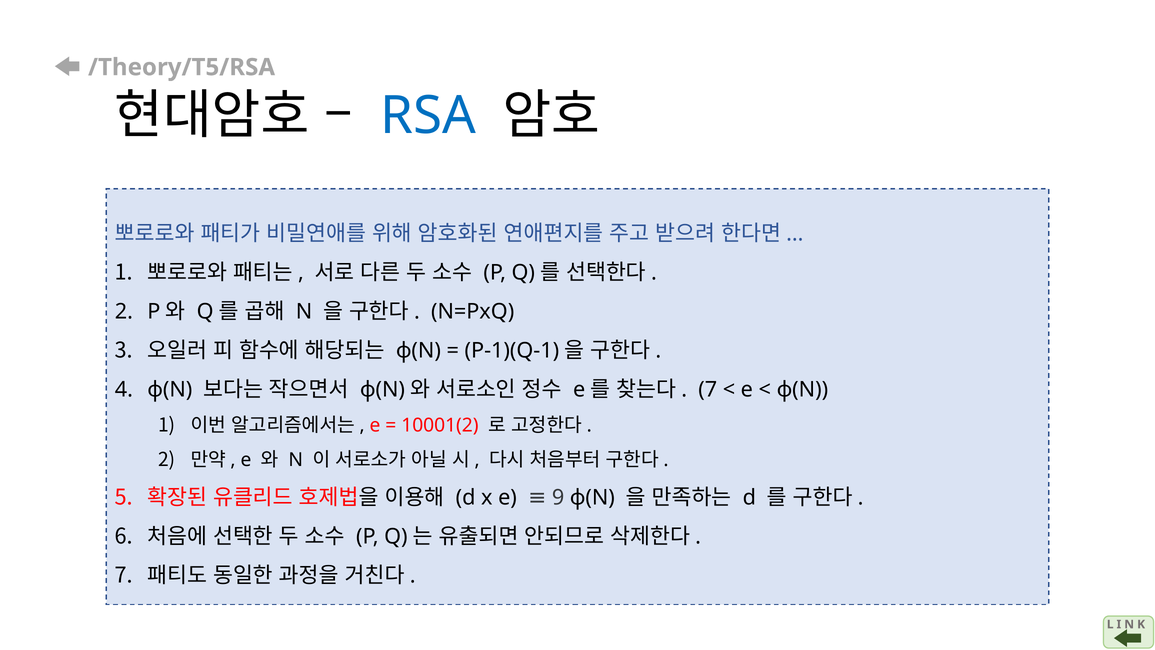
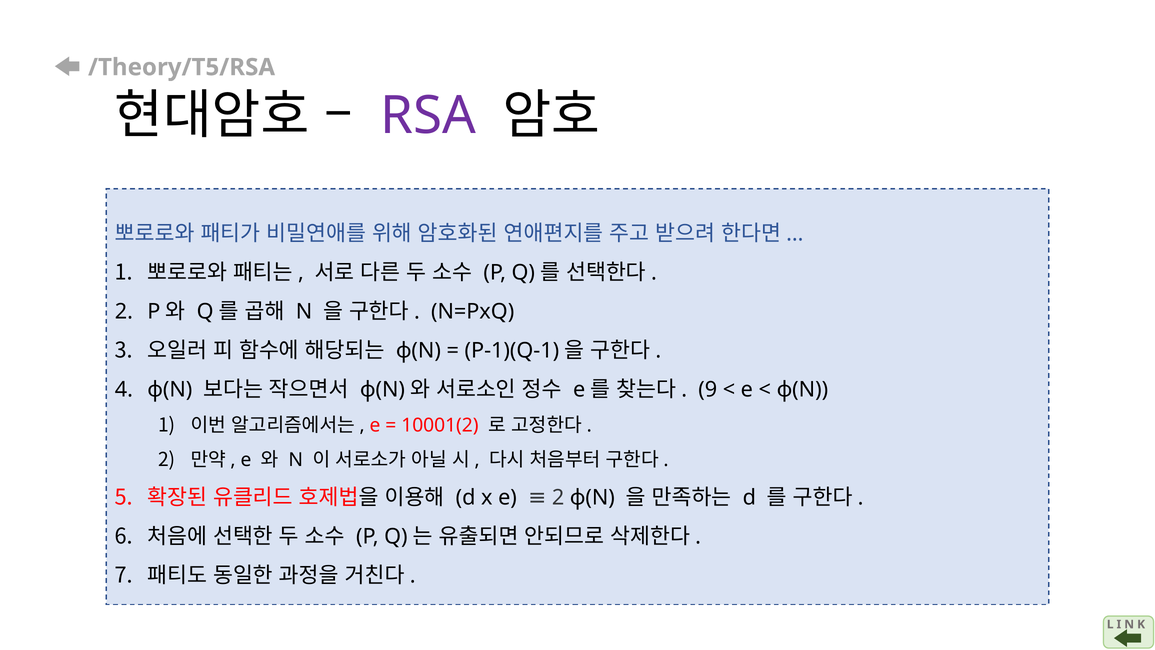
RSA colour: blue -> purple (428, 116)
7: 7 -> 9 (708, 389)
e 9: 9 -> 2 (558, 498)
